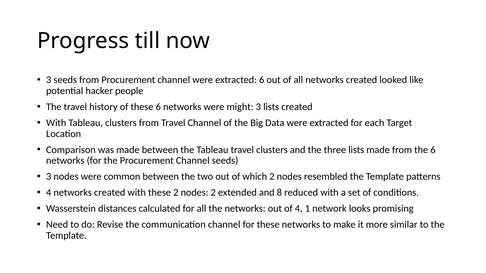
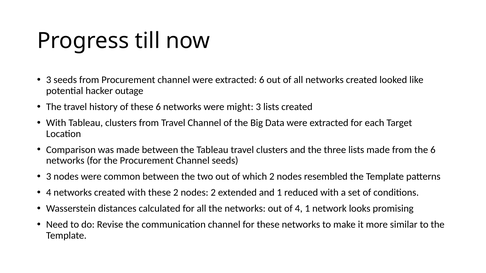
people: people -> outage (129, 91)
and 8: 8 -> 1 (279, 193)
